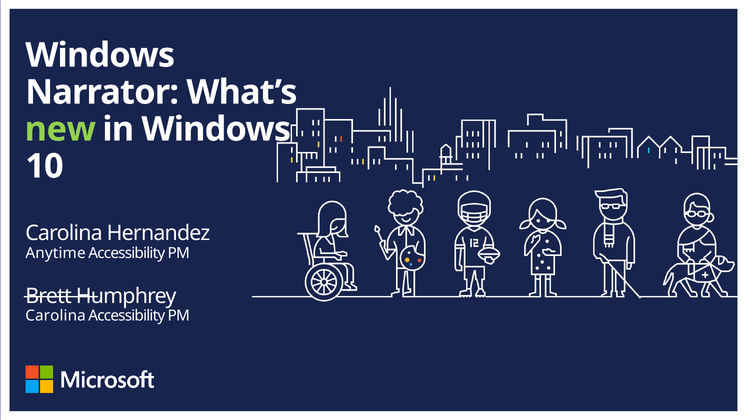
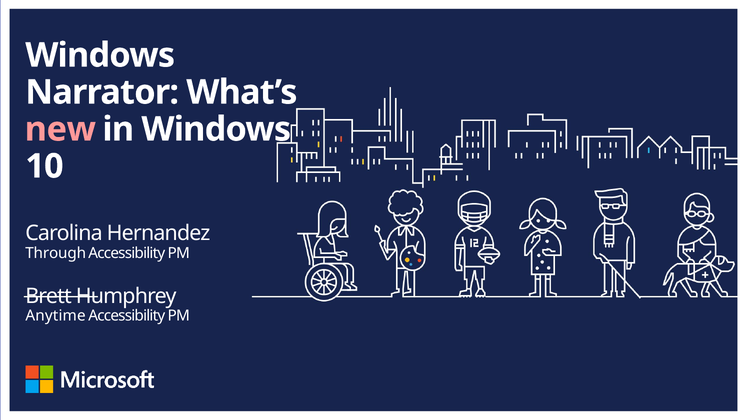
new colour: light green -> pink (60, 129)
Anytime: Anytime -> Through (56, 253)
Carolina: Carolina -> Anytime (56, 316)
